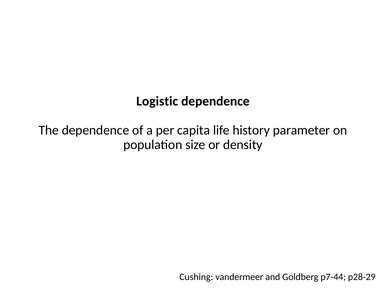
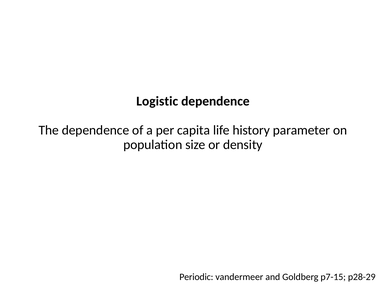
Cushing: Cushing -> Periodic (196, 277)
p7-44: p7-44 -> p7-15 (333, 277)
